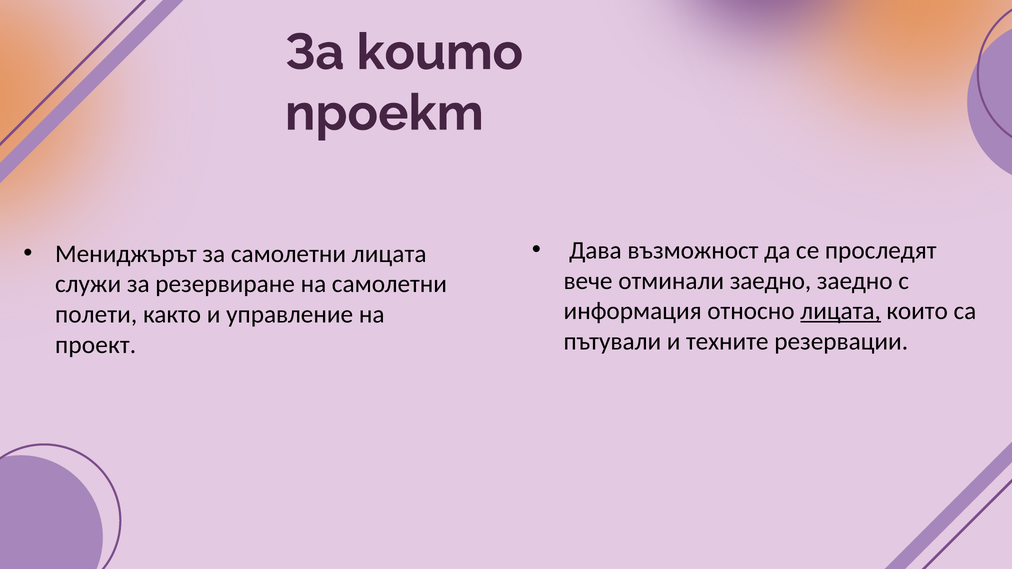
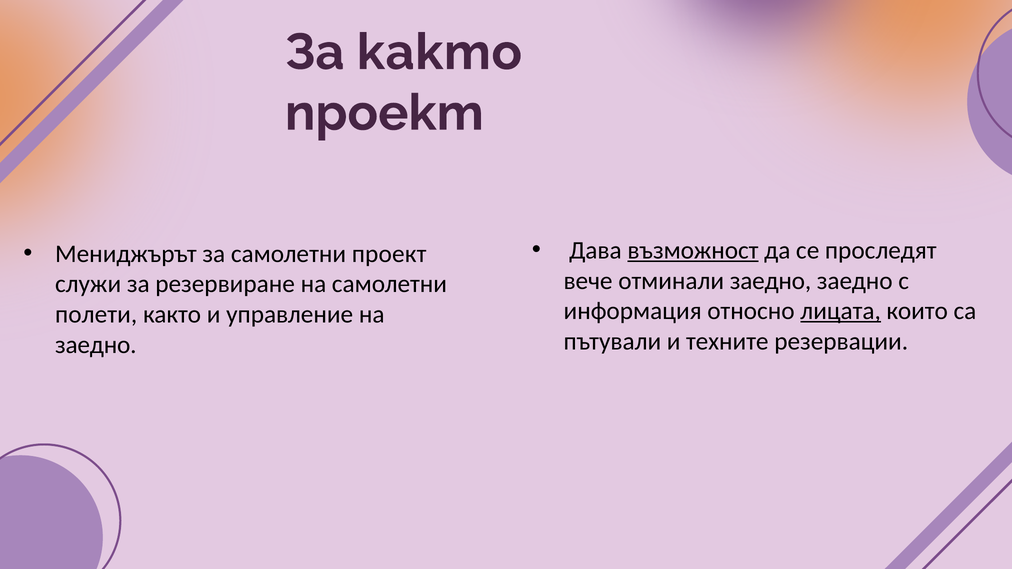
За които: които -> както (439, 52)
възможност underline: none -> present (693, 250)
самолетни лицата: лицата -> проект (389, 254)
проект: проект -> заедно (96, 345)
